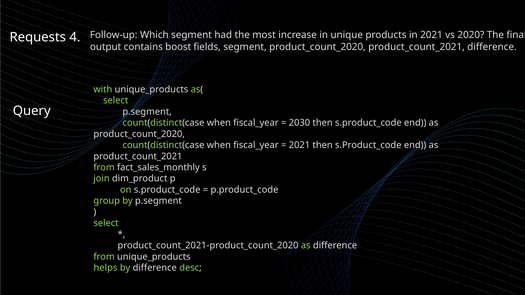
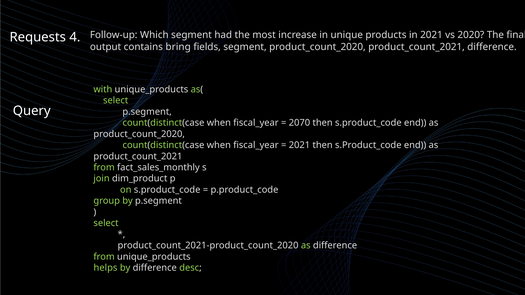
boost: boost -> bring (178, 47)
2030: 2030 -> 2070 (299, 123)
